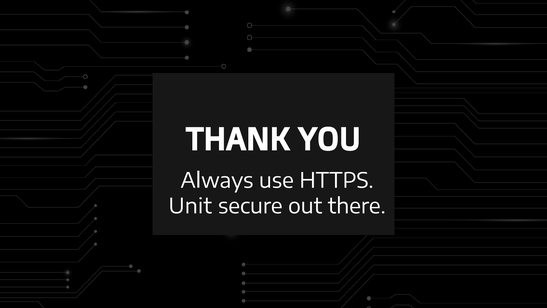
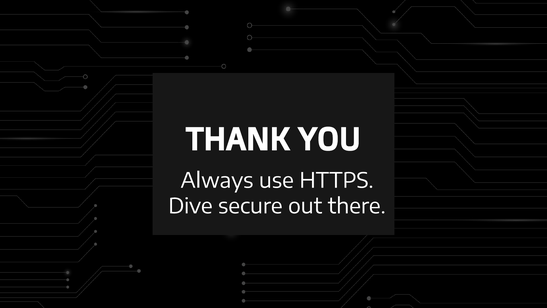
Unit: Unit -> Dive (190, 206)
